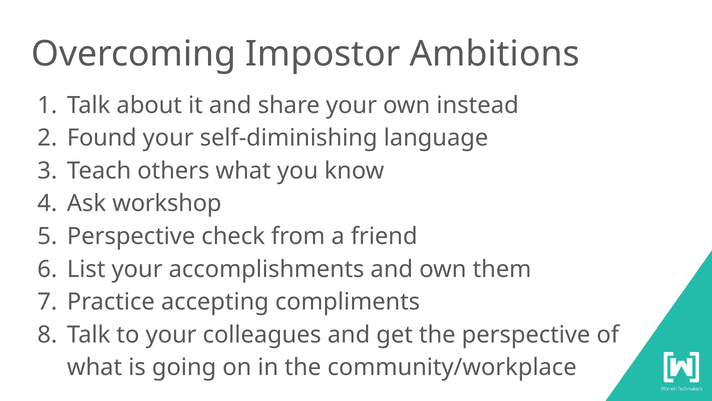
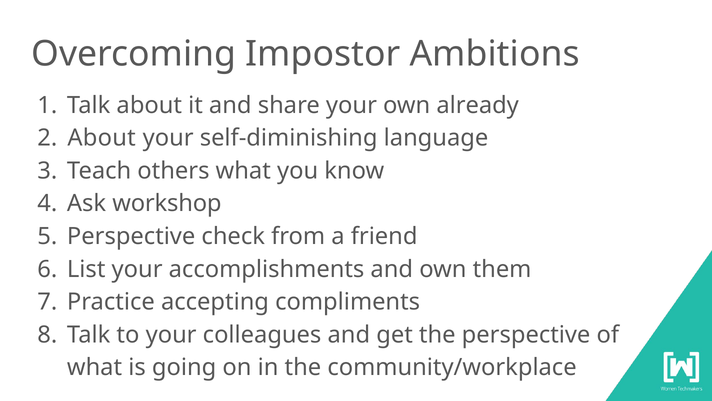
instead: instead -> already (478, 105)
Found: Found -> About (102, 138)
